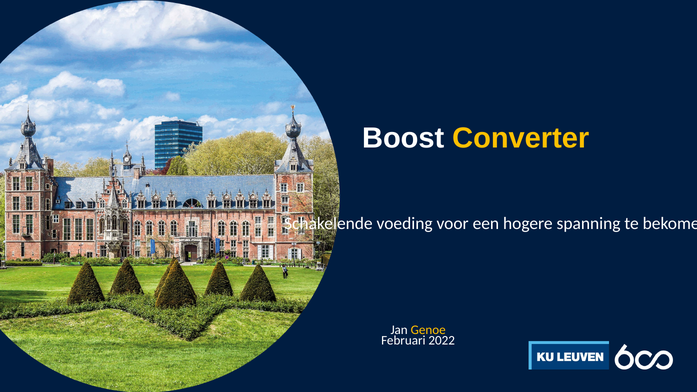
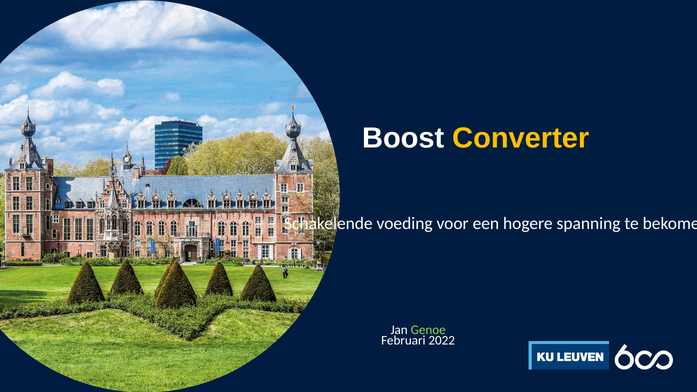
Genoe colour: yellow -> light green (428, 330)
